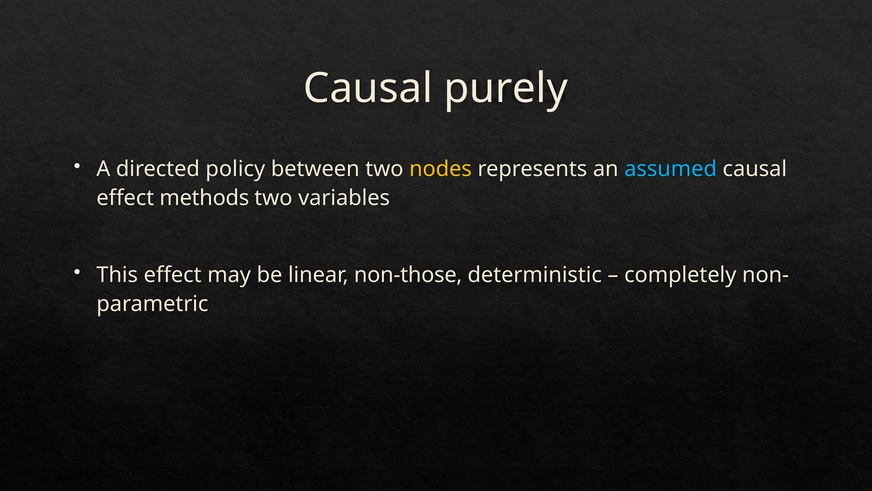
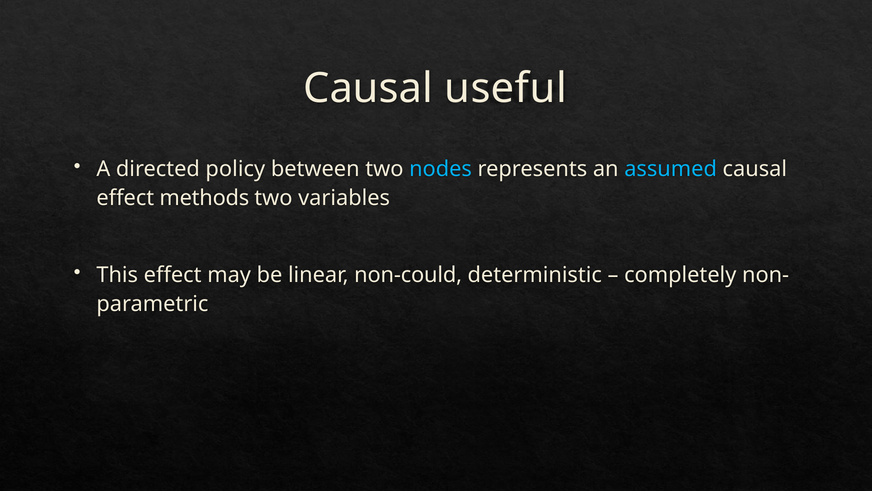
purely: purely -> useful (506, 88)
nodes colour: yellow -> light blue (441, 169)
non-those: non-those -> non-could (408, 275)
